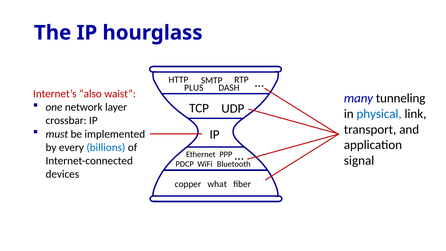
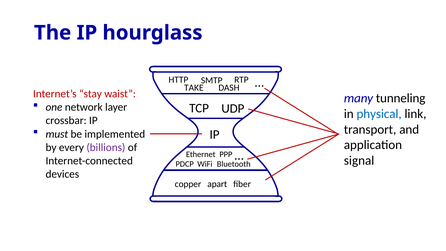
PLUS: PLUS -> TAKE (194, 88)
also: also -> stay (90, 94)
billions colour: blue -> purple (106, 147)
what: what -> apart (217, 184)
